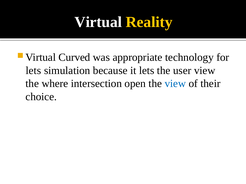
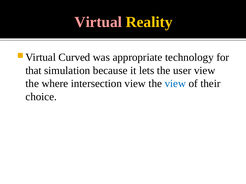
Virtual colour: white -> pink (98, 22)
lets: lets -> that (33, 71)
intersection open: open -> view (135, 84)
